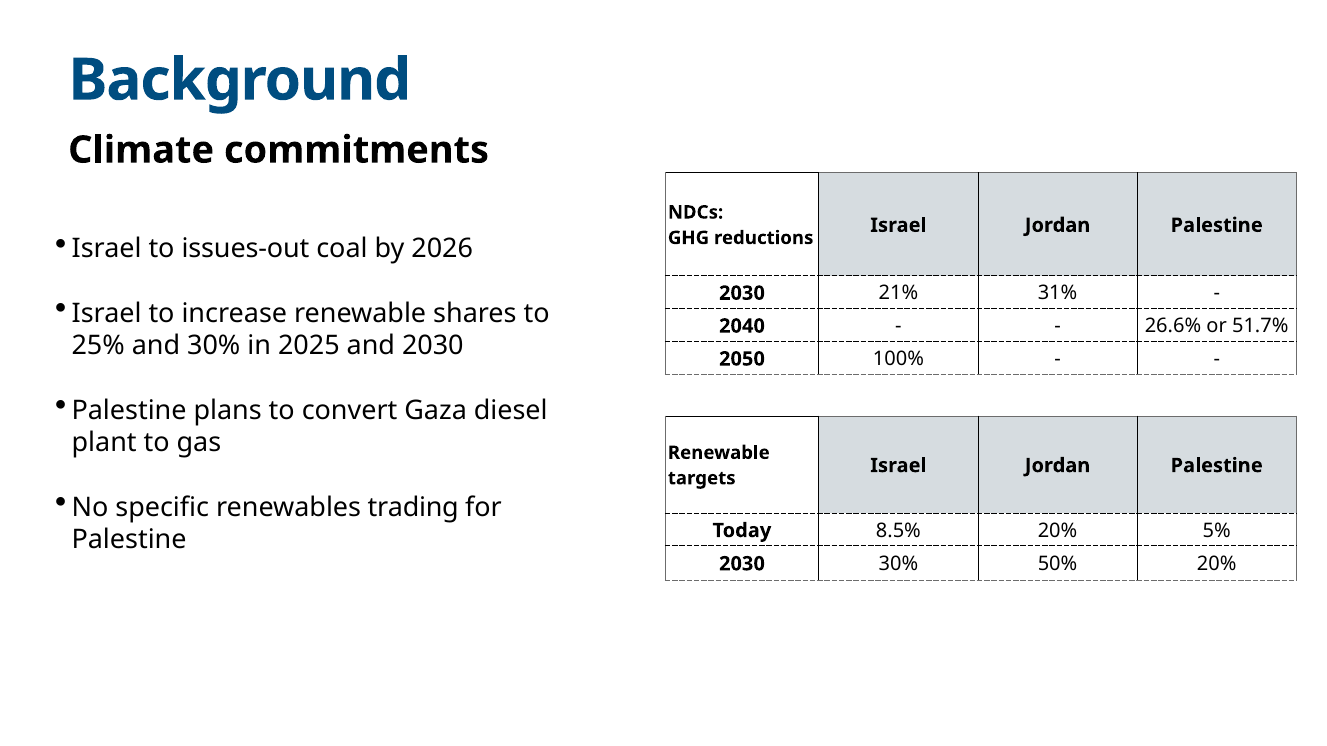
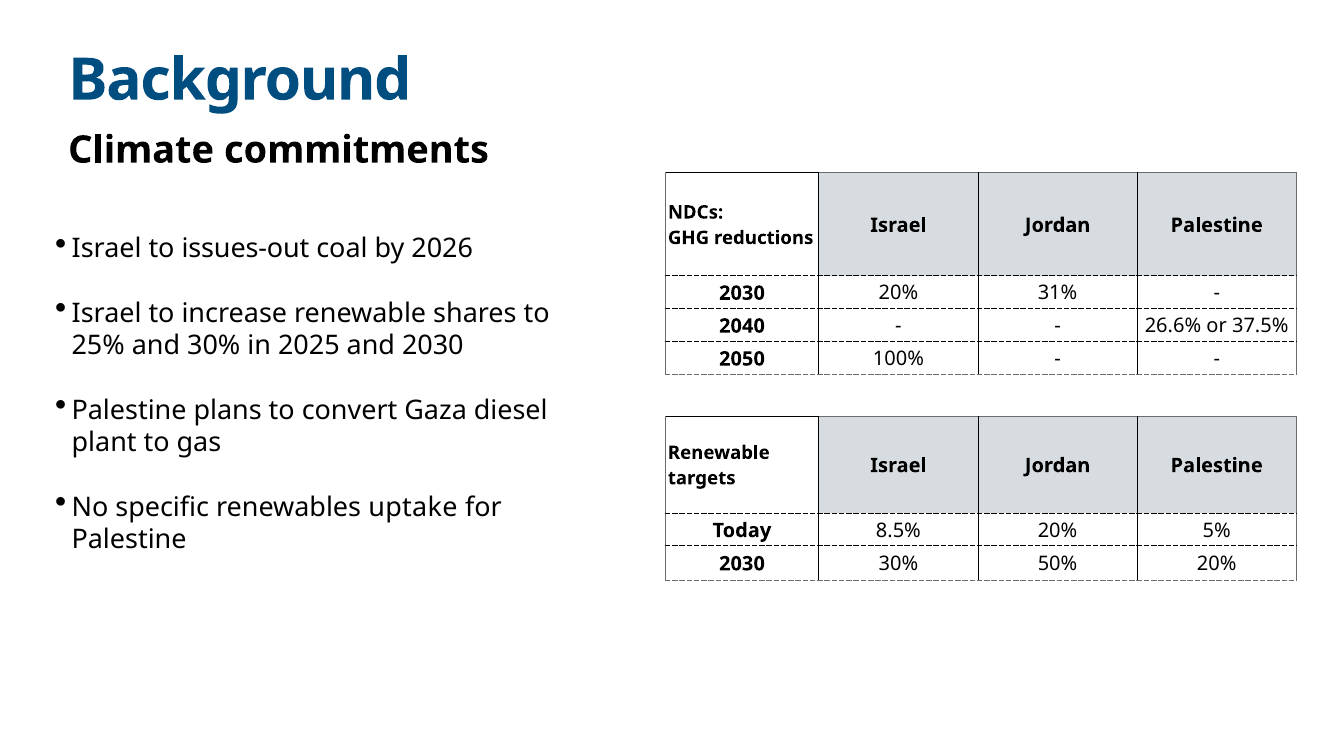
2030 21%: 21% -> 20% (898, 293)
51.7%: 51.7% -> 37.5% (1260, 326)
trading: trading -> uptake (413, 508)
